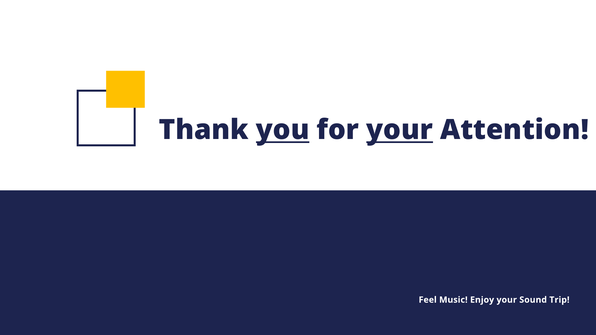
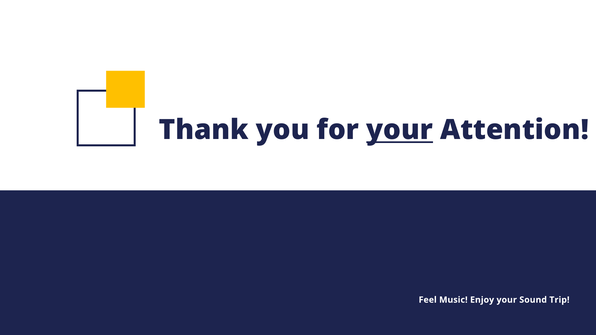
you underline: present -> none (283, 130)
